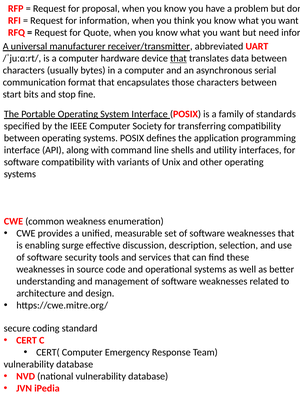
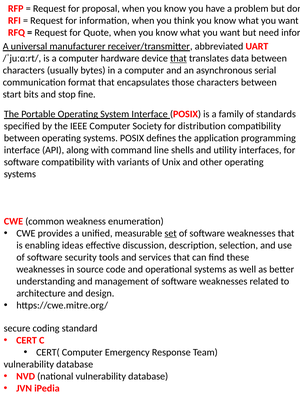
transferring: transferring -> distribution (202, 126)
set underline: none -> present (171, 233)
surge: surge -> ideas (73, 245)
